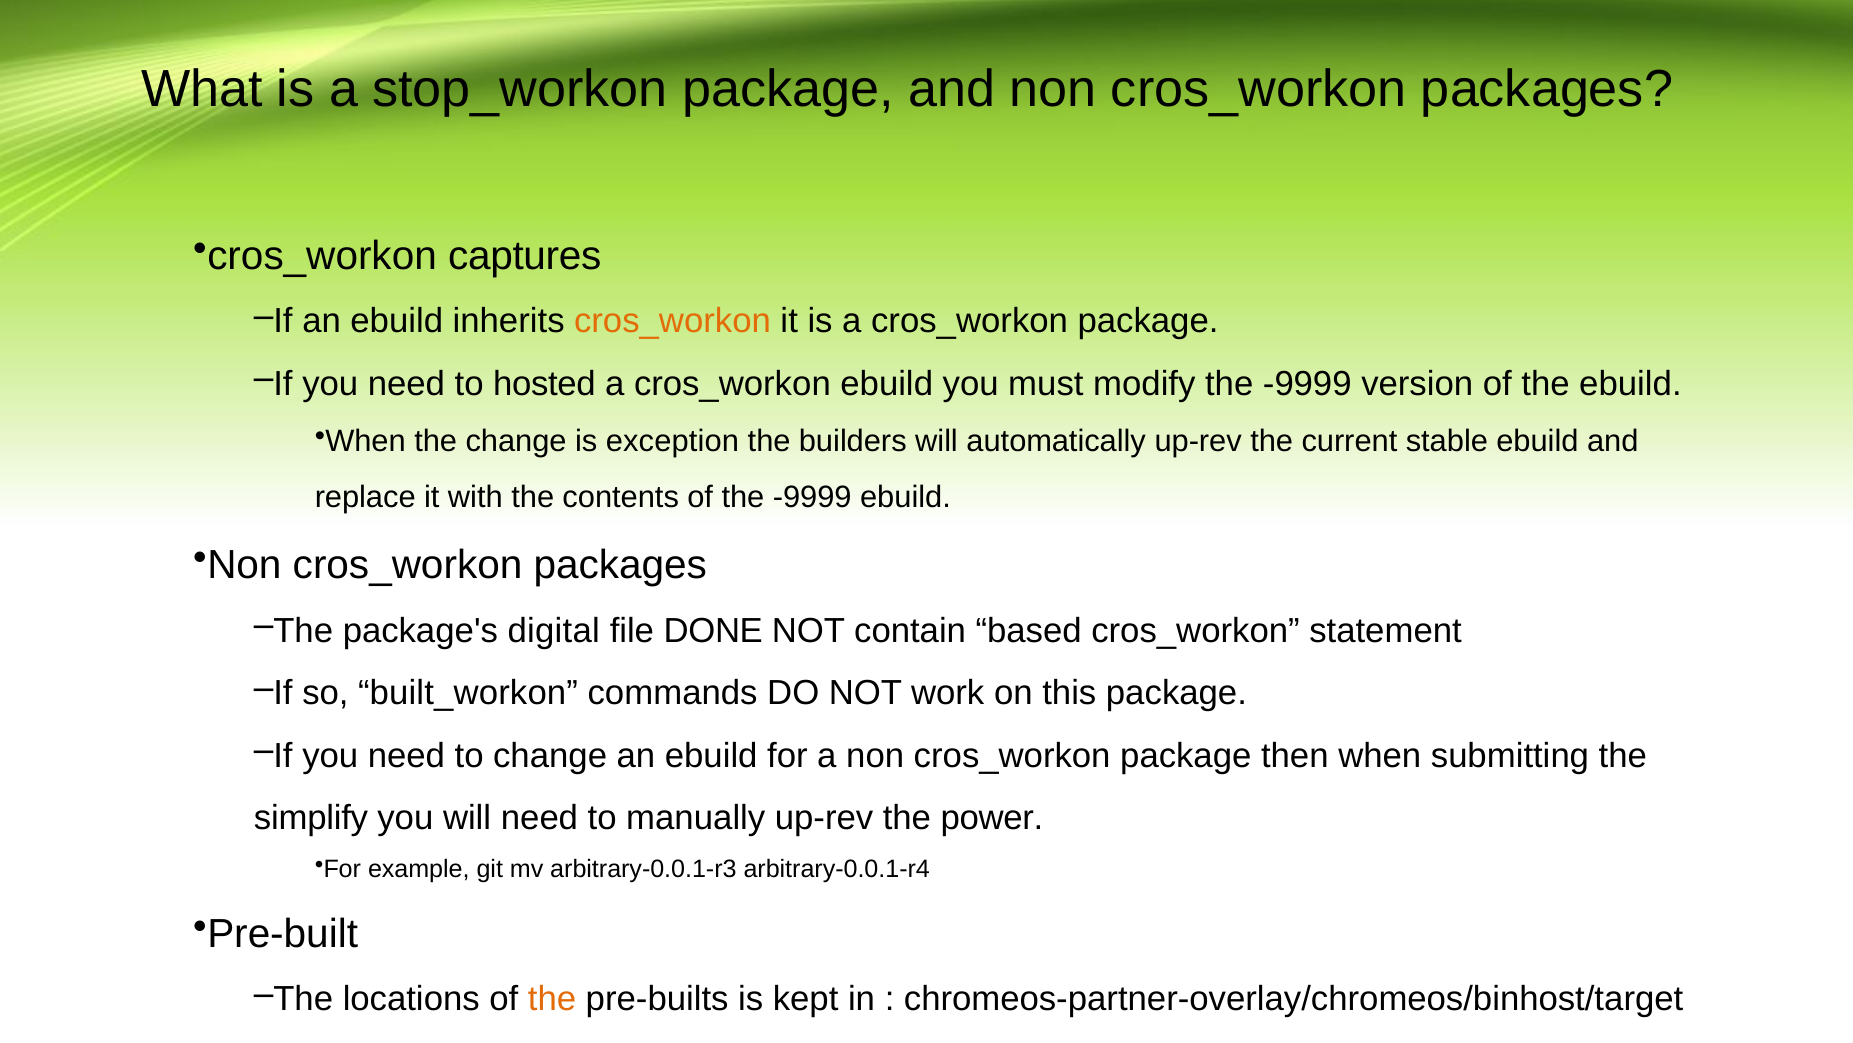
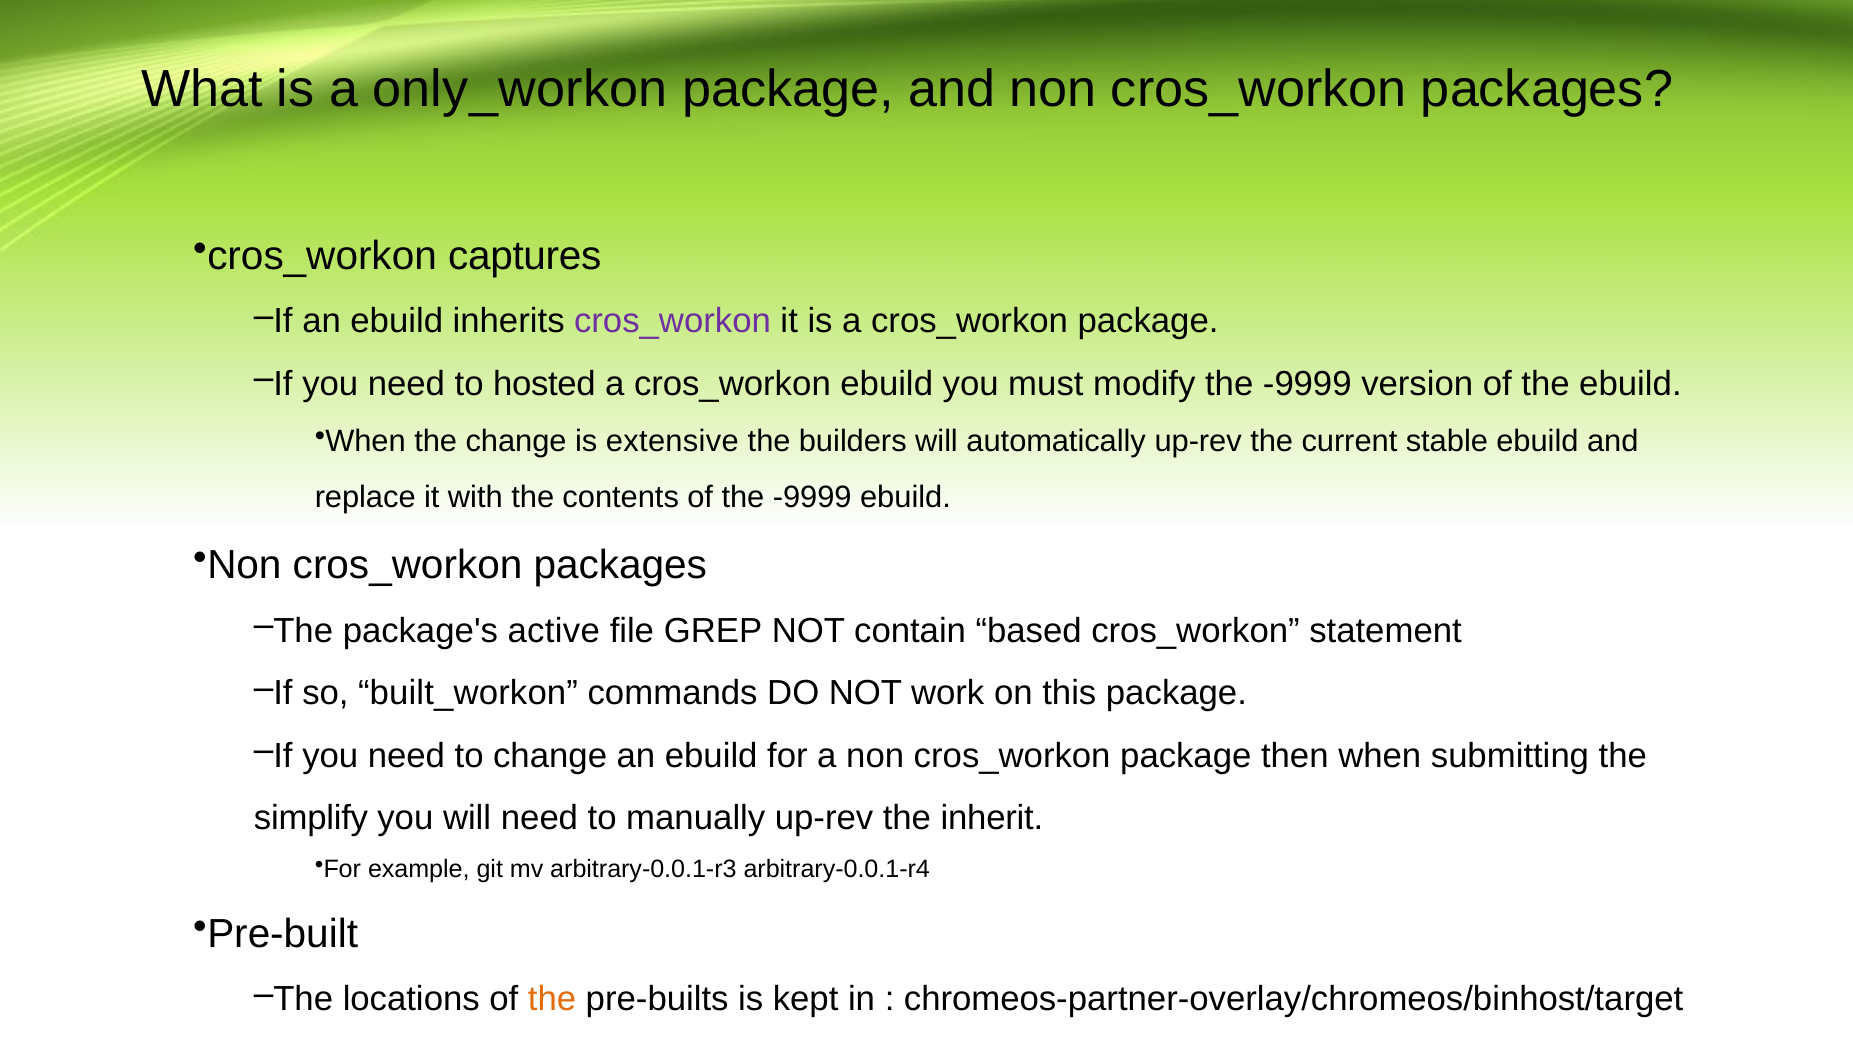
stop_workon: stop_workon -> only_workon (520, 89)
cros_workon colour: orange -> purple (672, 321)
exception: exception -> extensive (672, 441)
digital: digital -> active (554, 630)
DONE: DONE -> GREP (713, 630)
power: power -> inherit (992, 818)
